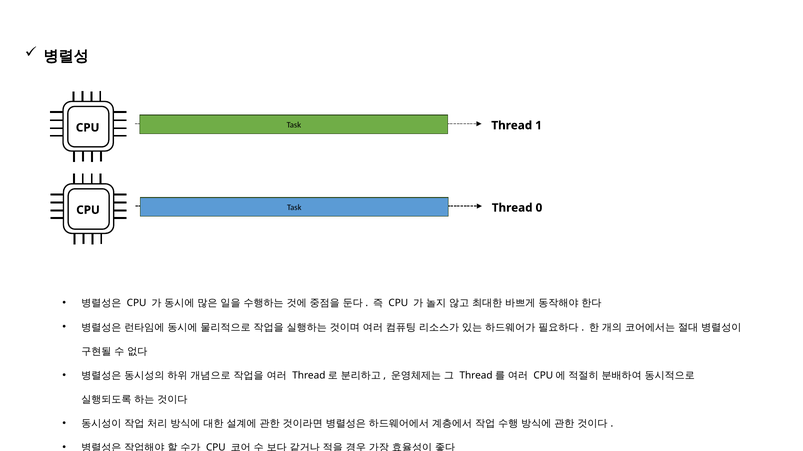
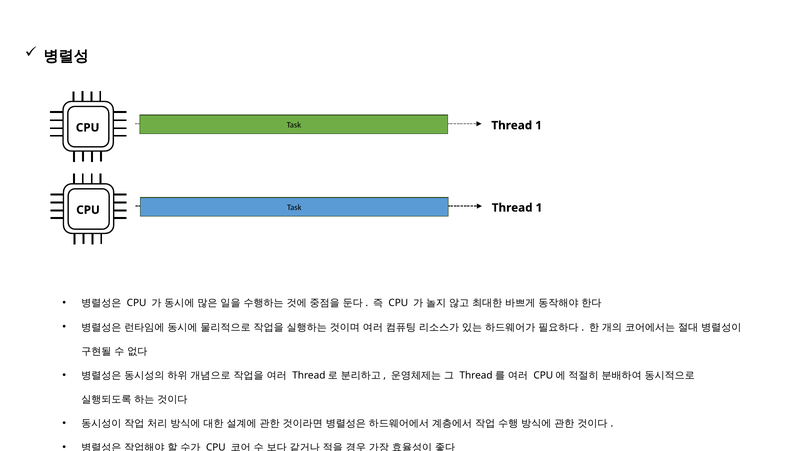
CPU Task Thread 0: 0 -> 1 (539, 208)
